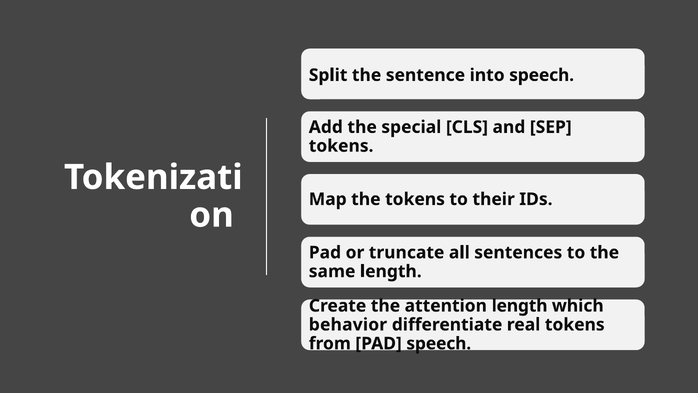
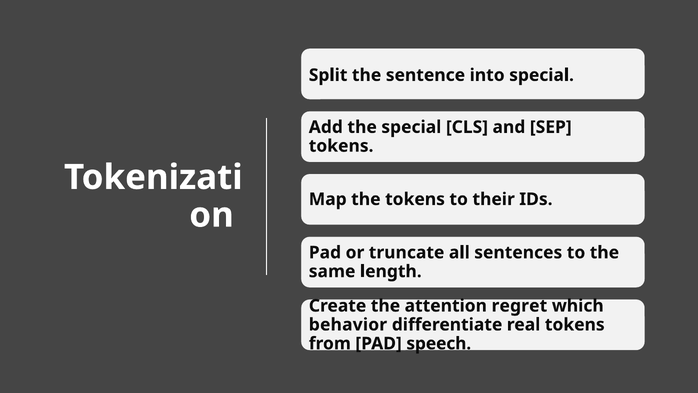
into speech: speech -> special (542, 75)
attention length: length -> regret (519, 306)
